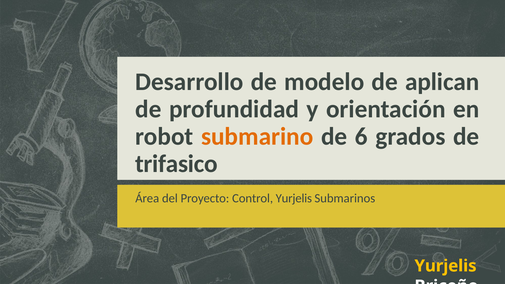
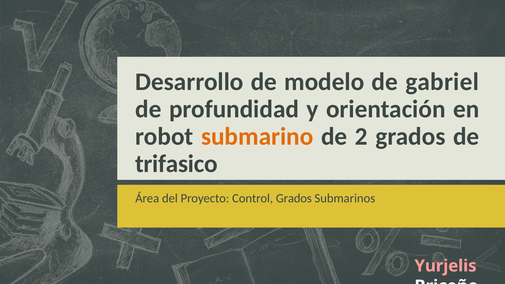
aplican: aplican -> gabriel (442, 82)
6: 6 -> 2 (361, 136)
Control Yurjelis: Yurjelis -> Grados (294, 198)
Yurjelis colour: yellow -> pink (446, 266)
